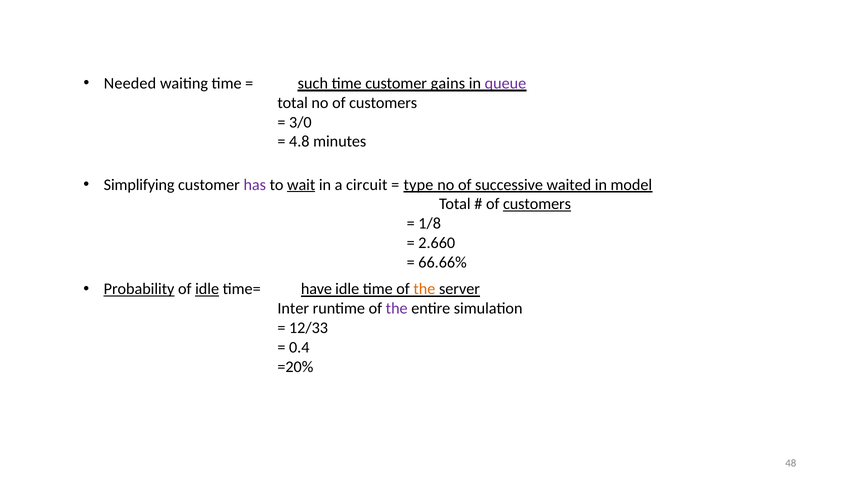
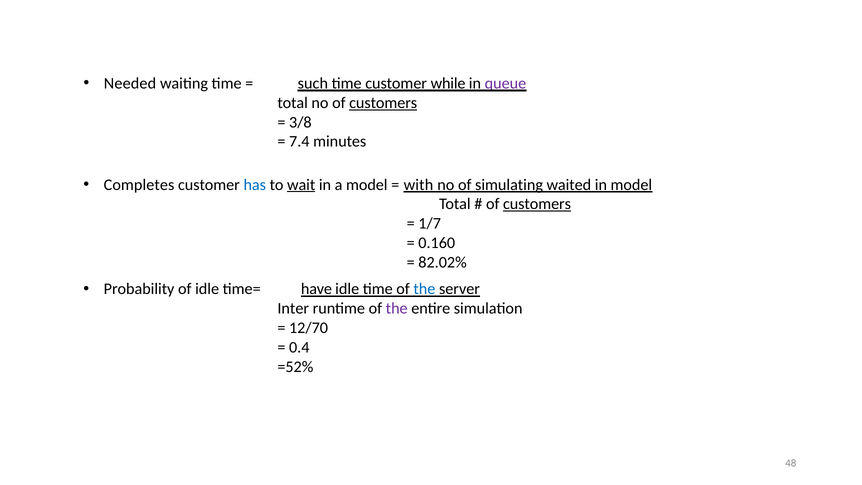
gains: gains -> while (448, 83)
customers underline: none -> present (383, 103)
3/0: 3/0 -> 3/8 (300, 122)
4.8: 4.8 -> 7.4 (299, 142)
Simplifying: Simplifying -> Completes (139, 185)
has colour: purple -> blue (255, 185)
a circuit: circuit -> model (367, 185)
type: type -> with (418, 185)
successive: successive -> simulating (509, 185)
1/8: 1/8 -> 1/7 (430, 223)
2.660: 2.660 -> 0.160 (437, 243)
66.66%: 66.66% -> 82.02% (443, 262)
Probability underline: present -> none (139, 289)
idle underline: present -> none (207, 289)
the colour: orange -> blue (424, 289)
12/33: 12/33 -> 12/70 (309, 328)
=20%: =20% -> =52% (295, 367)
